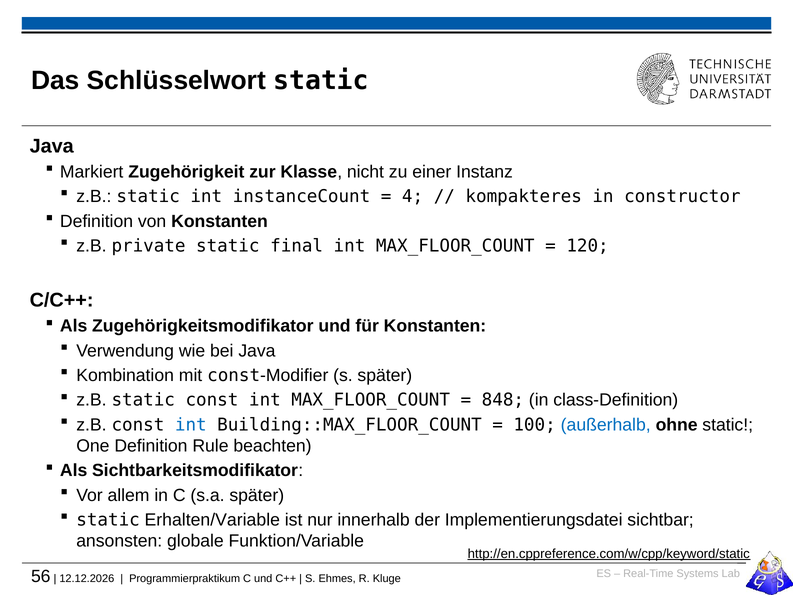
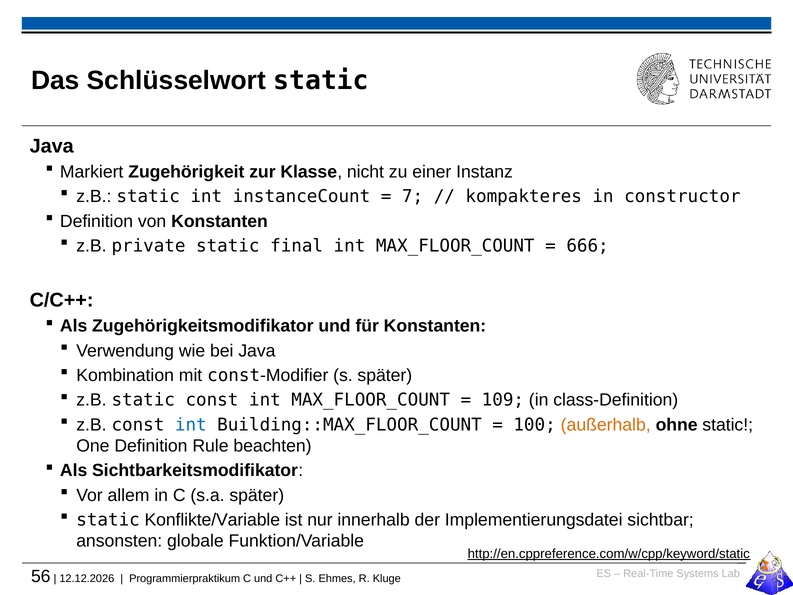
4: 4 -> 7 (413, 196)
120: 120 -> 666 (588, 246)
848: 848 -> 109 (503, 400)
außerhalb colour: blue -> orange (606, 425)
Erhalten/Variable: Erhalten/Variable -> Konflikte/Variable (212, 520)
